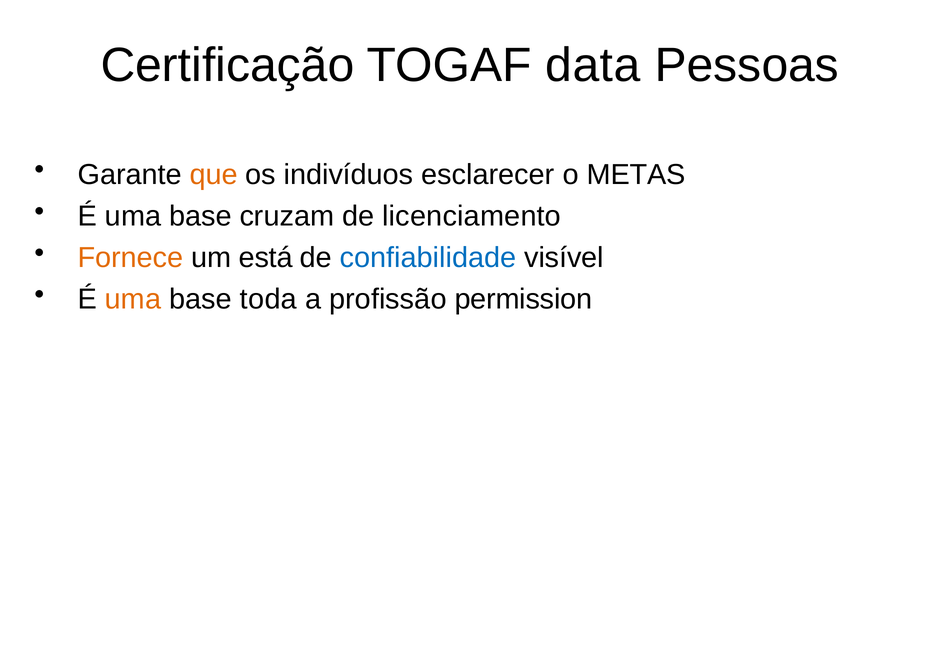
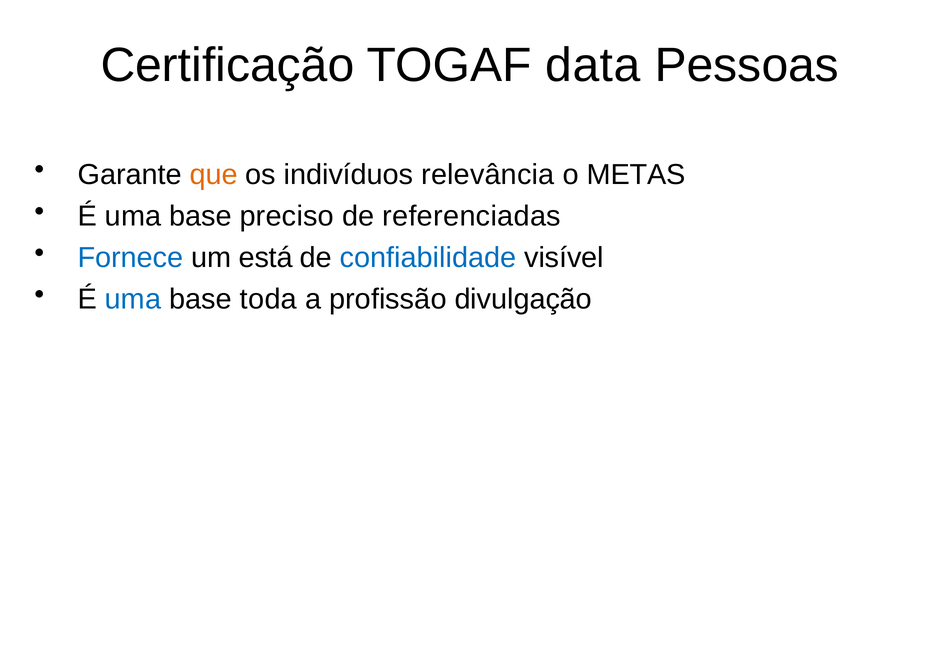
esclarecer: esclarecer -> relevância (488, 175)
cruzam: cruzam -> preciso (287, 216)
licenciamento: licenciamento -> referenciadas (472, 216)
Fornece colour: orange -> blue (131, 258)
uma colour: orange -> blue (133, 299)
permission: permission -> divulgação (523, 299)
